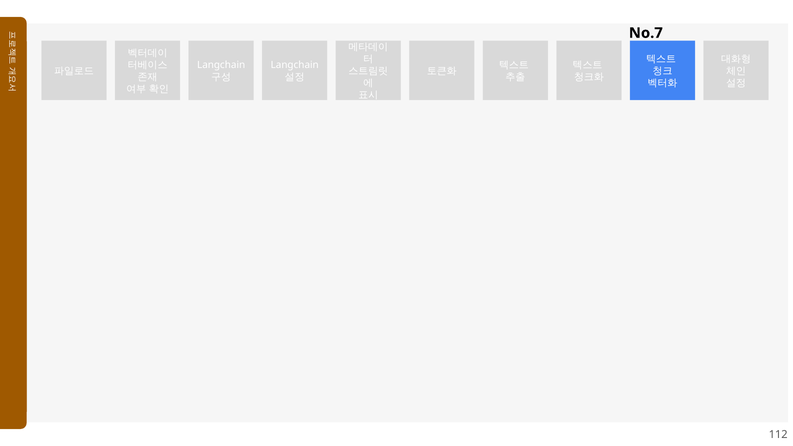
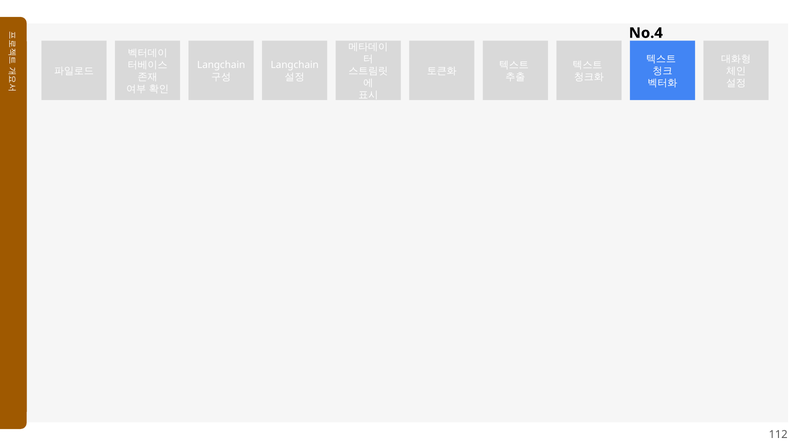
No.7: No.7 -> No.4 (646, 33)
